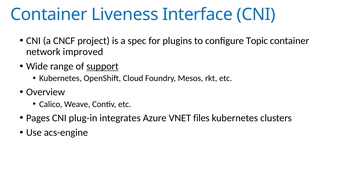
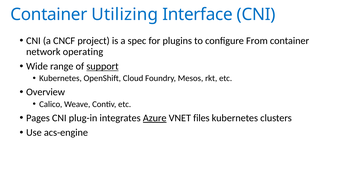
Liveness: Liveness -> Utilizing (125, 15)
Topic: Topic -> From (257, 41)
improved: improved -> operating (83, 52)
Azure underline: none -> present (155, 118)
